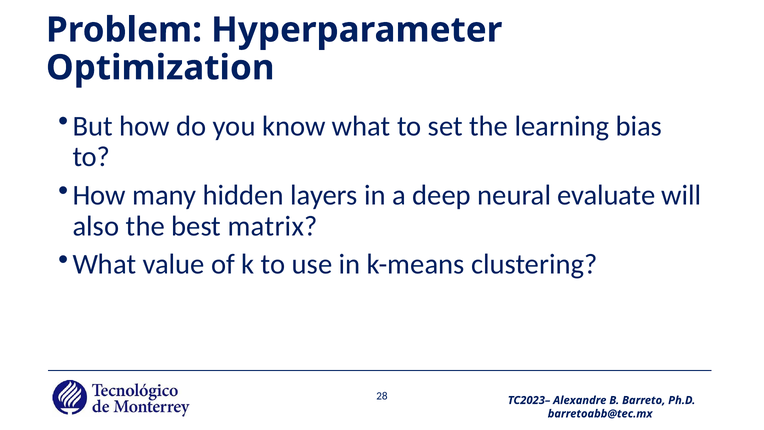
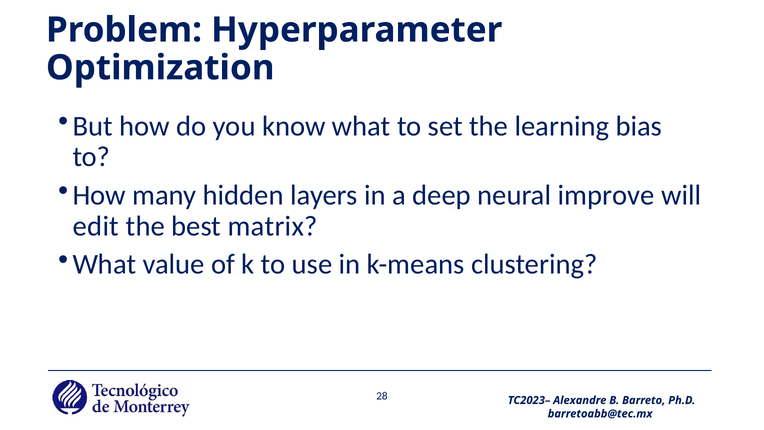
evaluate: evaluate -> improve (606, 195)
also: also -> edit (96, 226)
